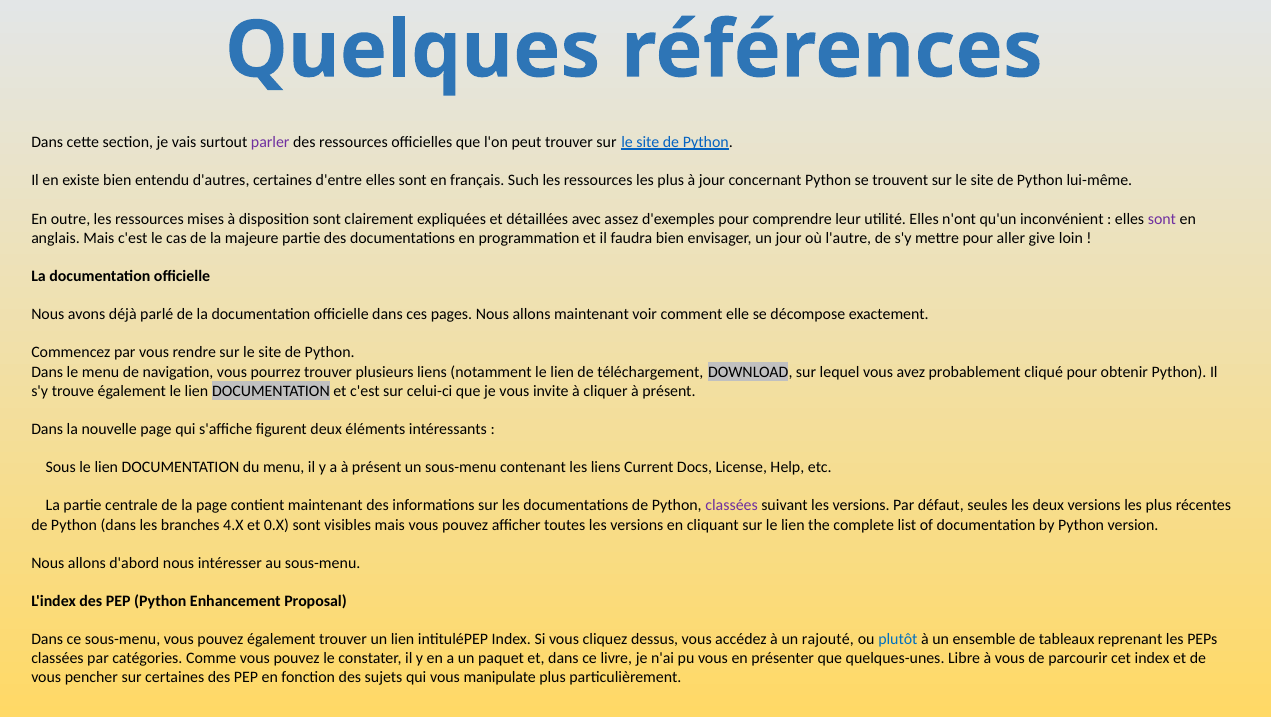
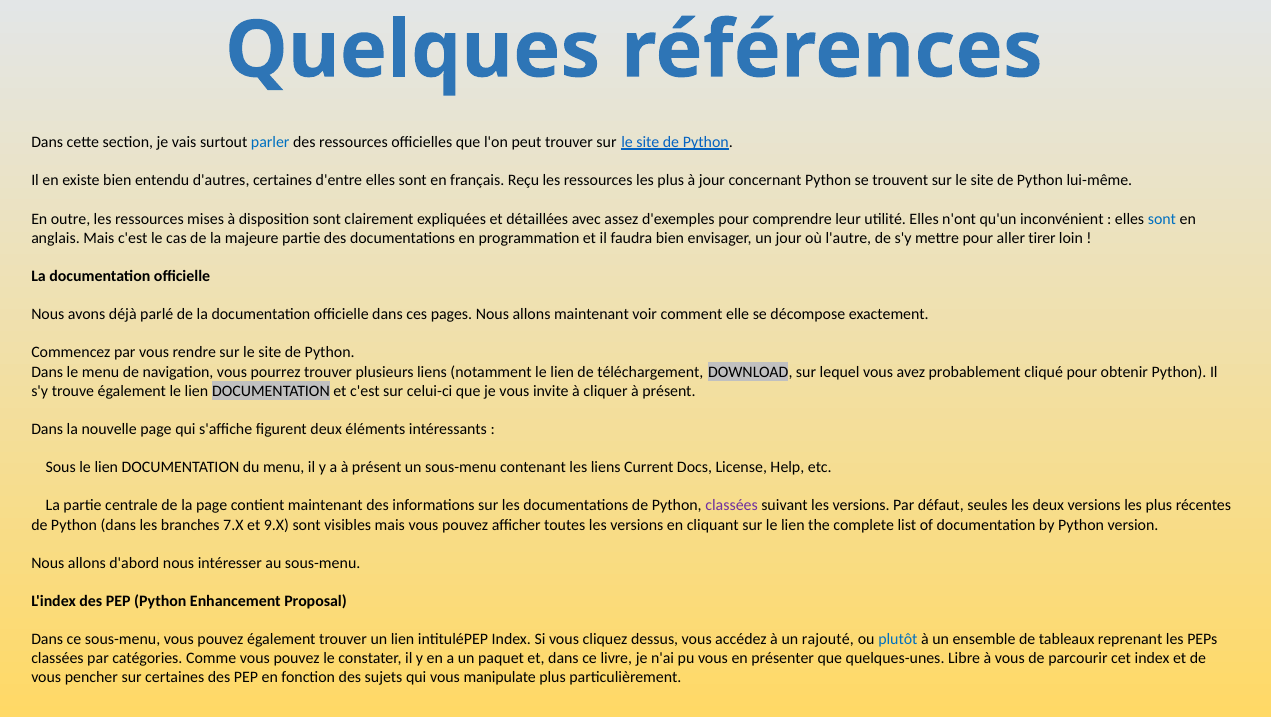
parler colour: purple -> blue (270, 142)
Such: Such -> Reçu (524, 181)
sont colour: purple -> blue (1162, 219)
give: give -> tirer (1042, 238)
4.X: 4.X -> 7.X (233, 524)
0.X: 0.X -> 9.X (276, 524)
